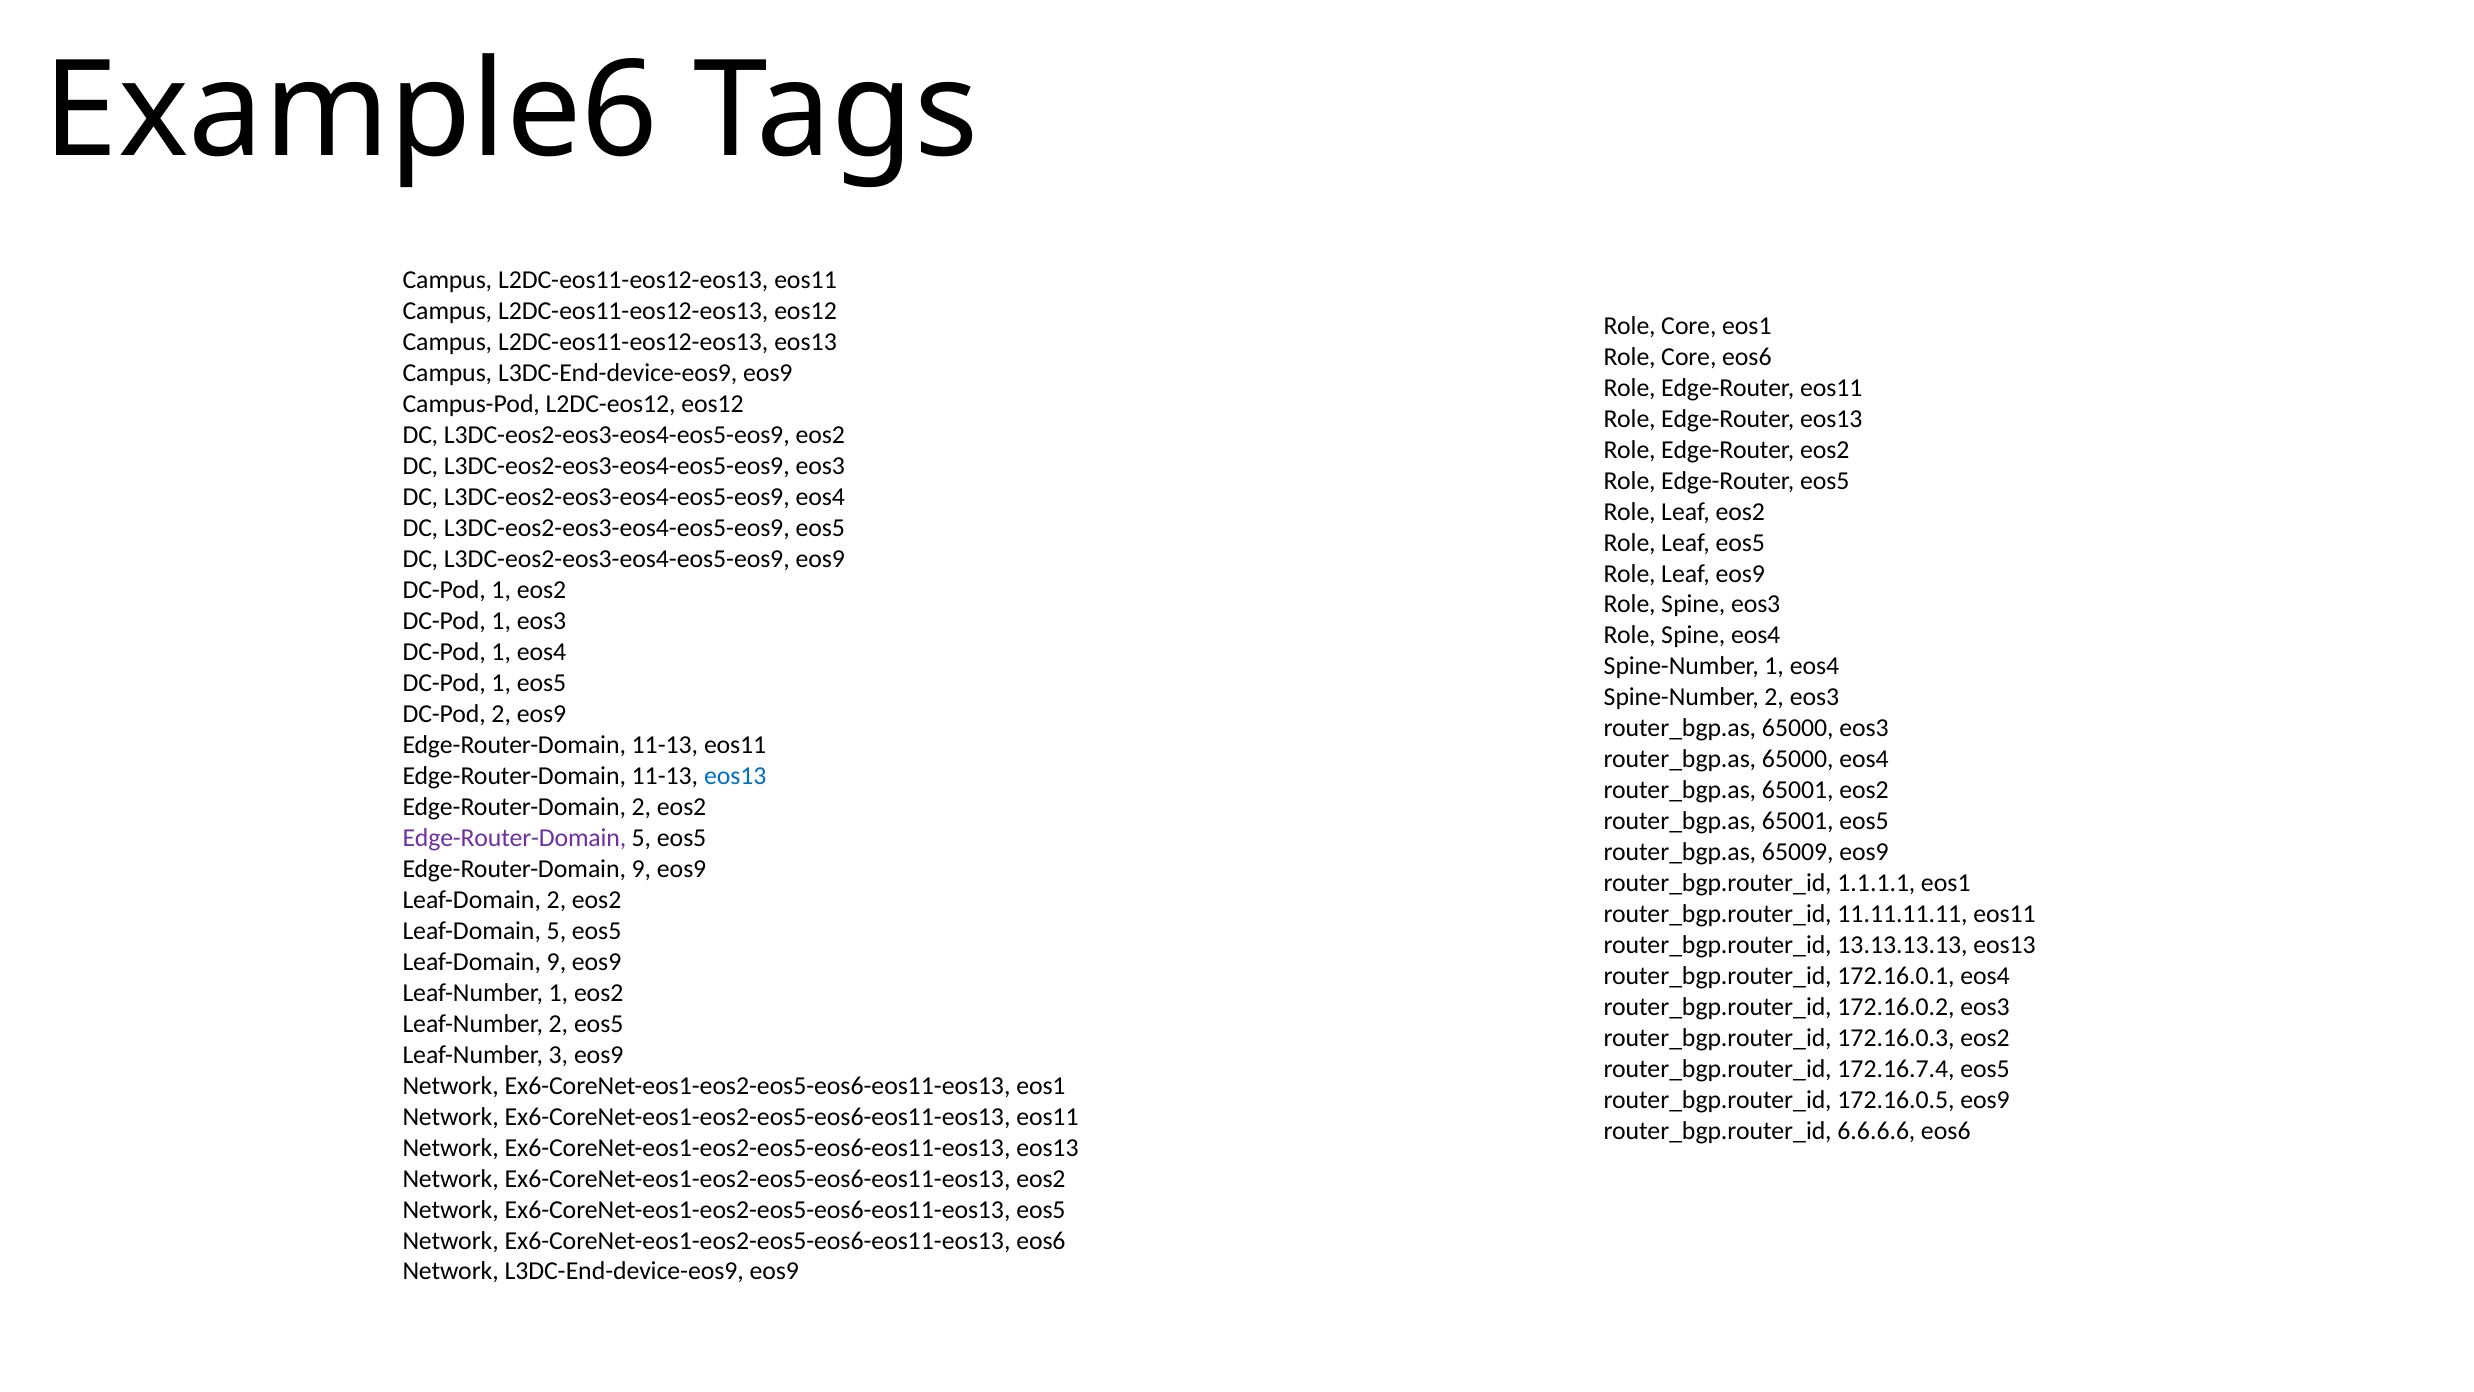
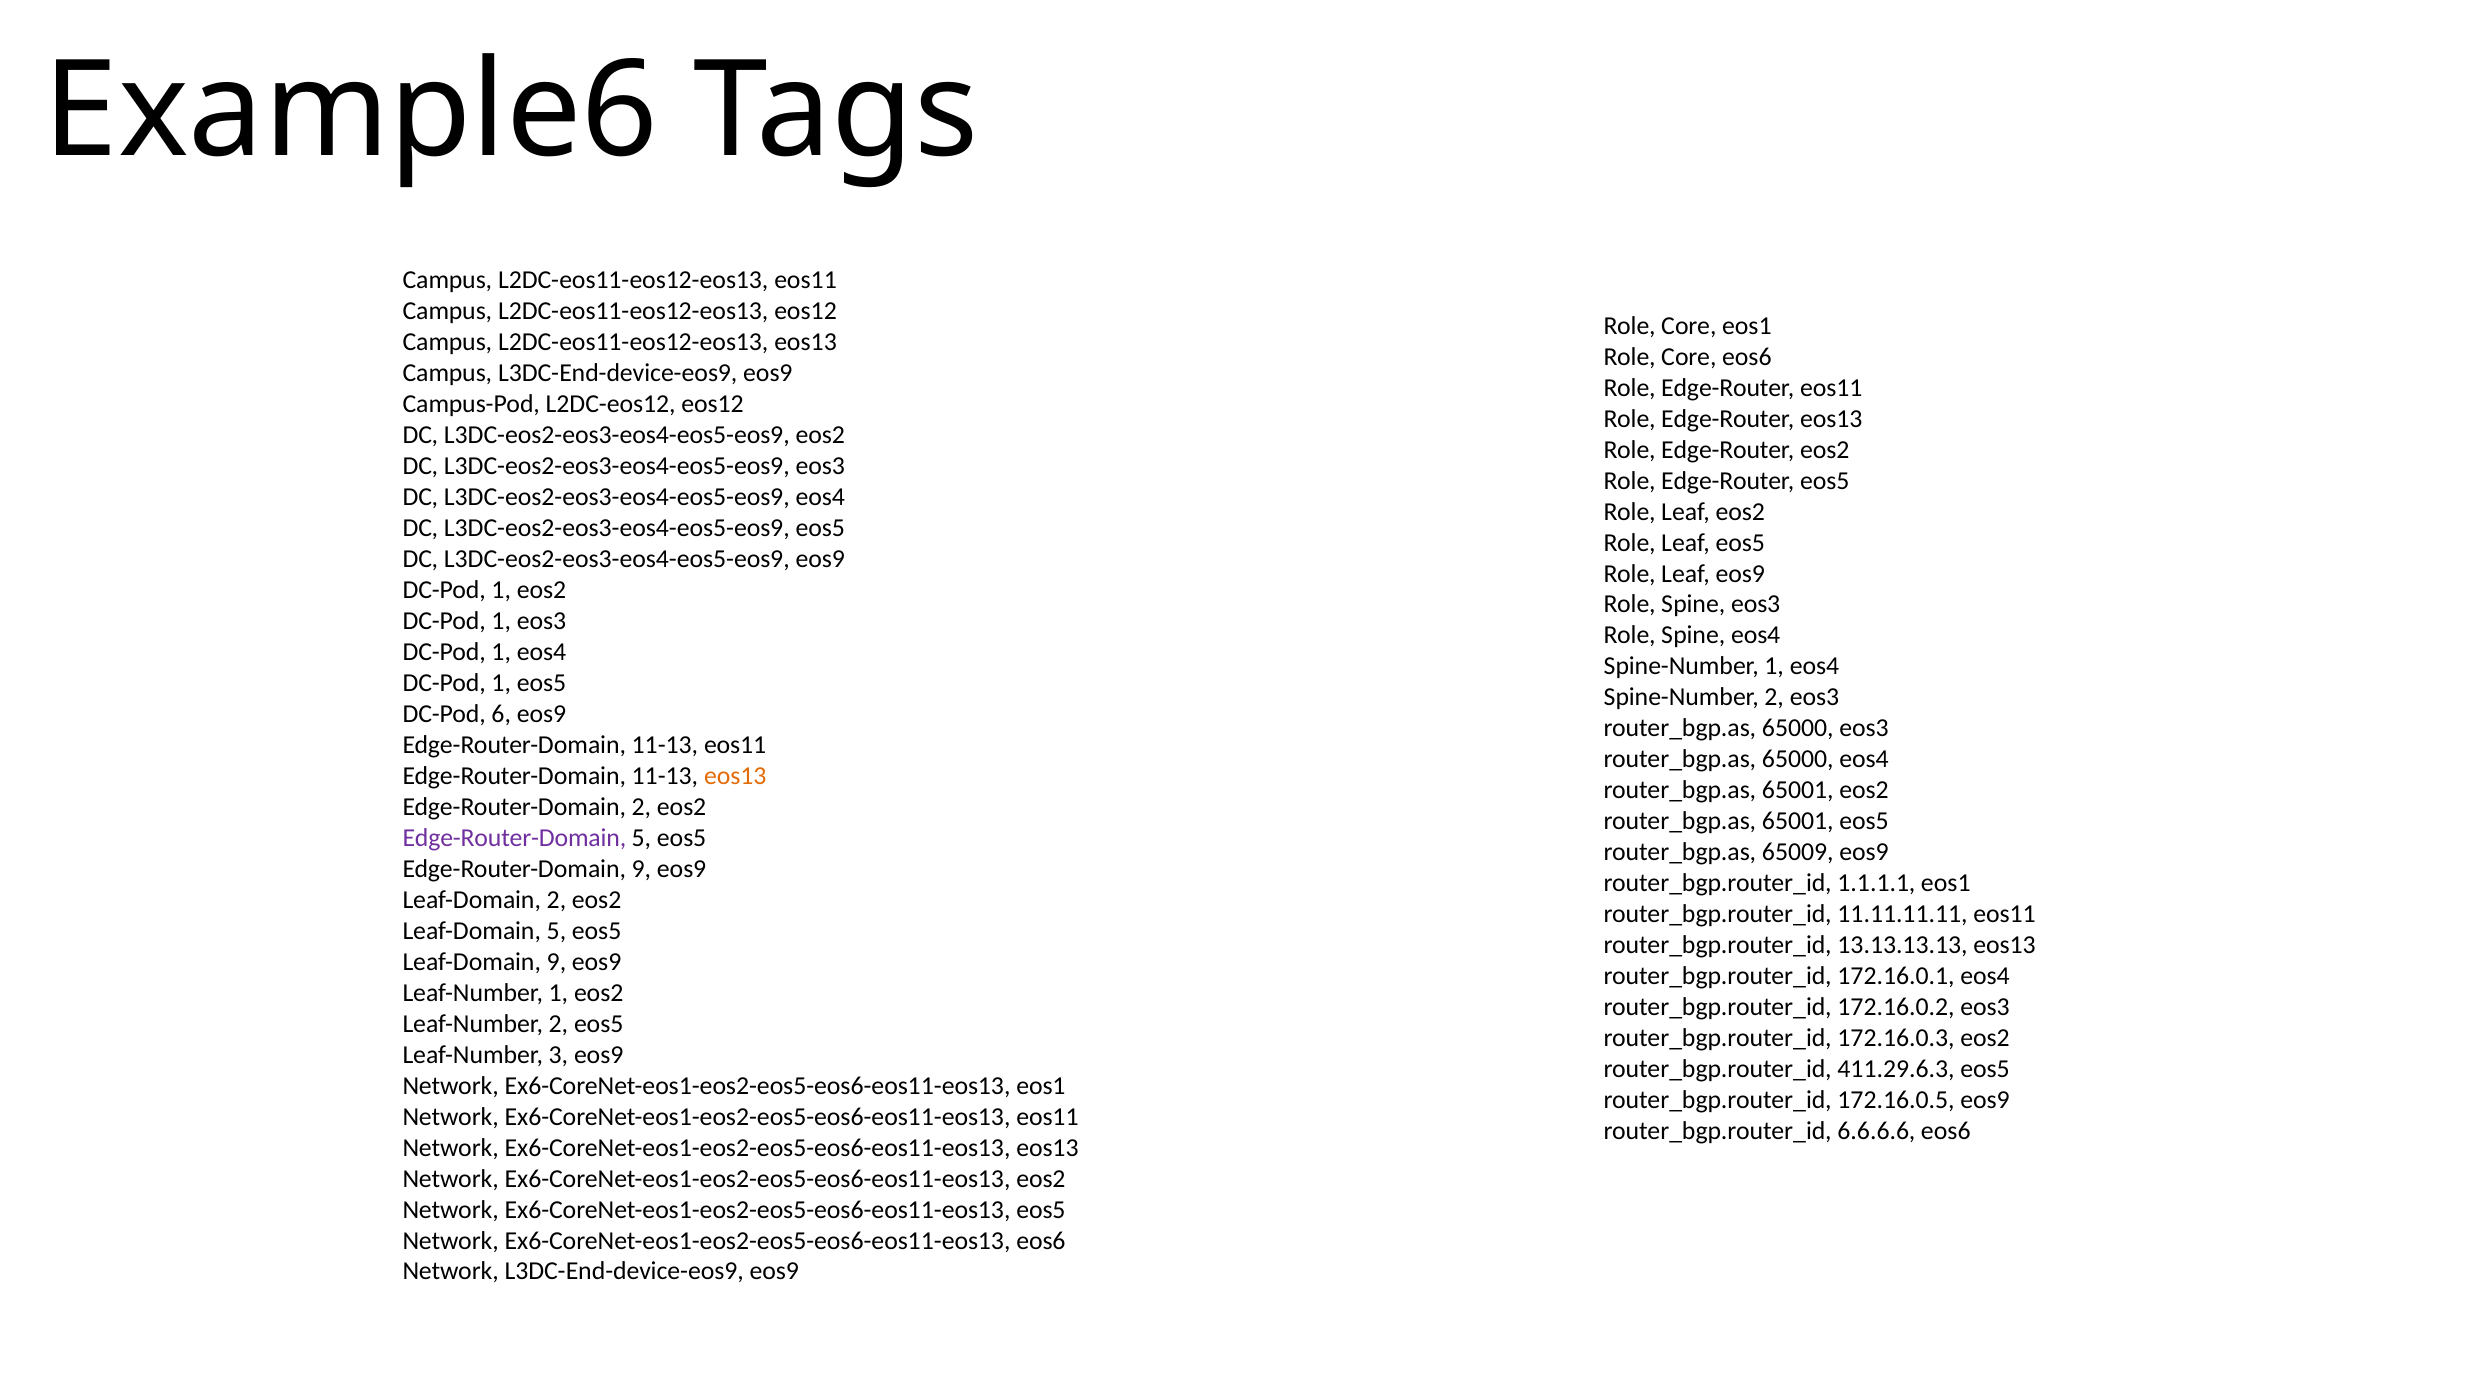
DC-Pod 2: 2 -> 6 (501, 714)
eos13 colour: blue -> orange (735, 776)
172.16.7.4: 172.16.7.4 -> 411.29.6.3 (1896, 1069)
